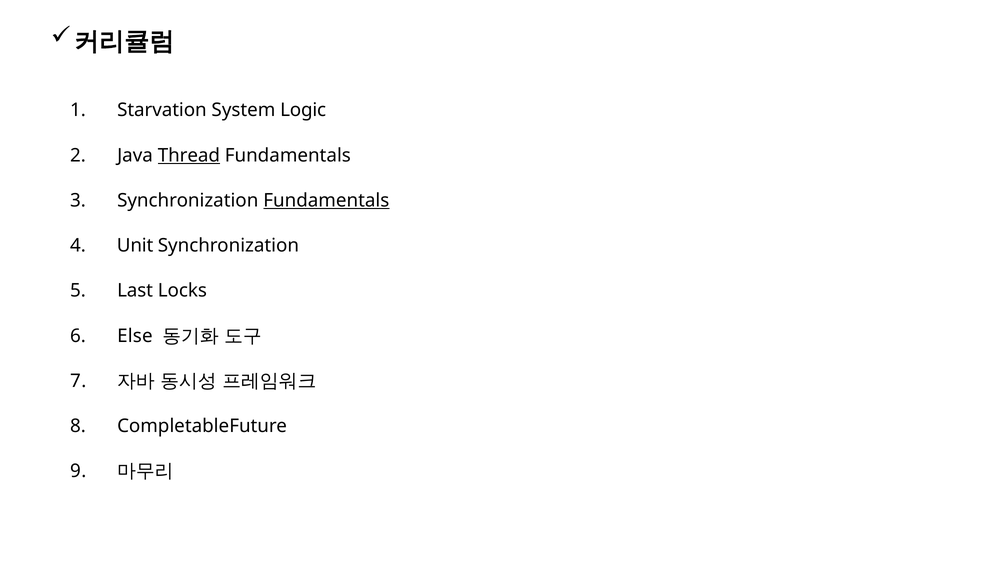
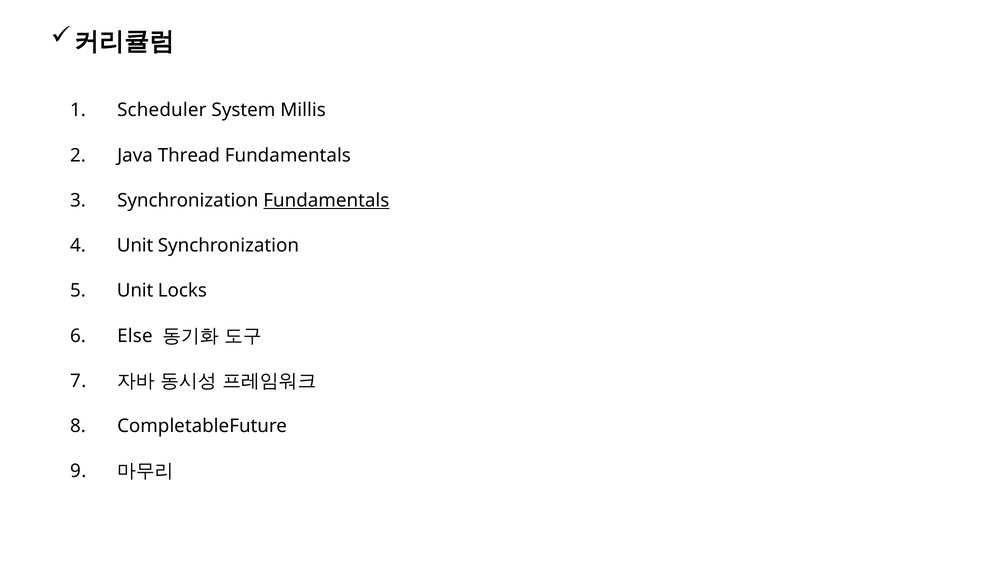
Starvation: Starvation -> Scheduler (162, 110)
Logic: Logic -> Millis (303, 110)
Thread underline: present -> none (189, 155)
Last: Last -> Unit (135, 291)
